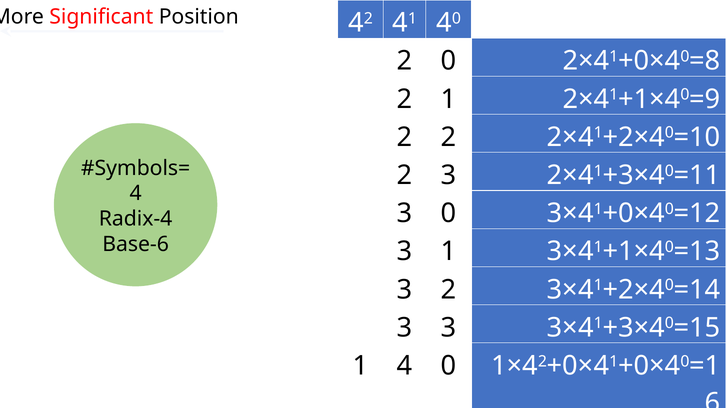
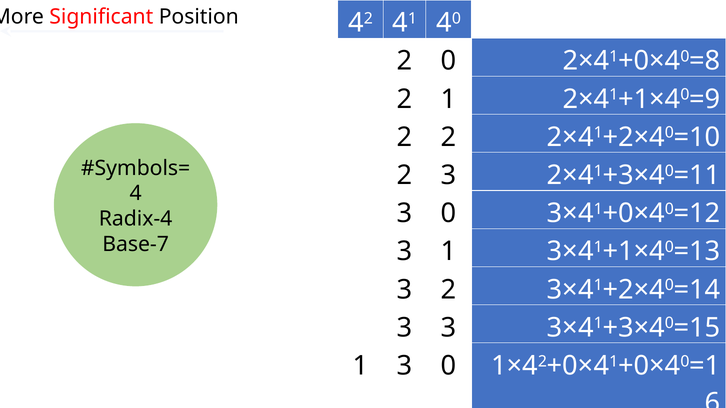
Base-6: Base-6 -> Base-7 (136, 245)
1 4: 4 -> 3 (405, 366)
